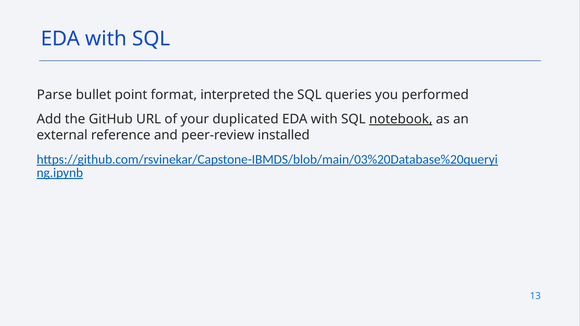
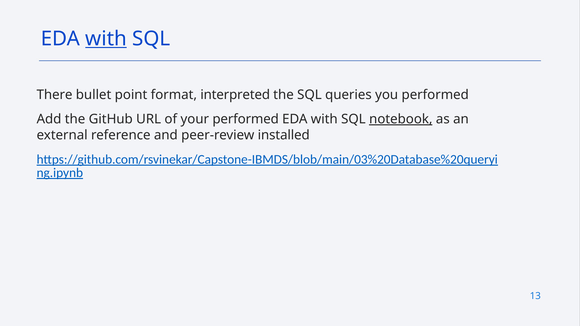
with underline: none -> present (106, 39)
Parse: Parse -> There (55, 95)
your duplicated: duplicated -> performed (246, 119)
